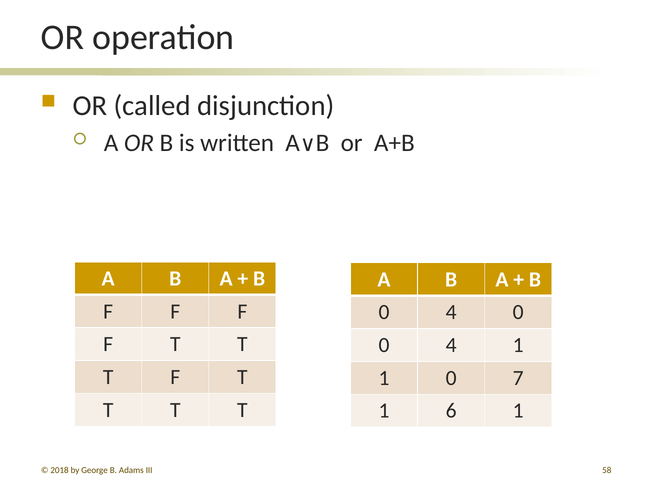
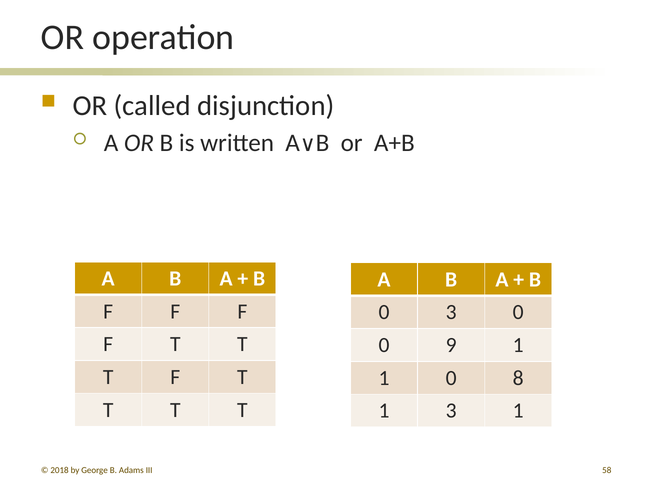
4: 4 -> 3 (451, 312)
4: 4 -> 9 (451, 345)
7: 7 -> 8 (518, 377)
1 6: 6 -> 3 (451, 410)
